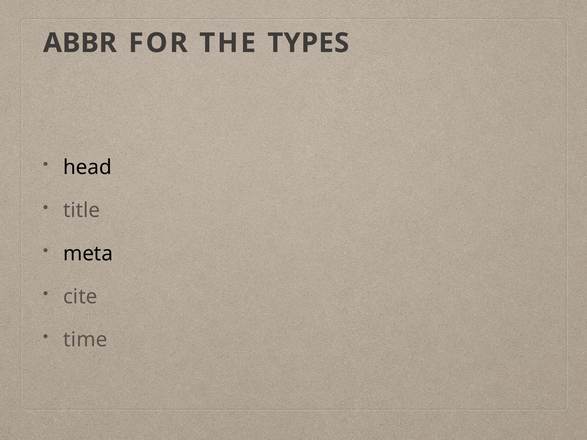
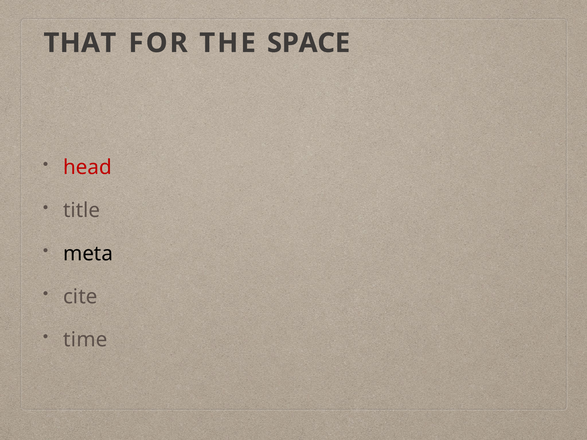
ABBR: ABBR -> THAT (80, 43)
TYPES: TYPES -> SPACE (309, 43)
head colour: black -> red (87, 167)
